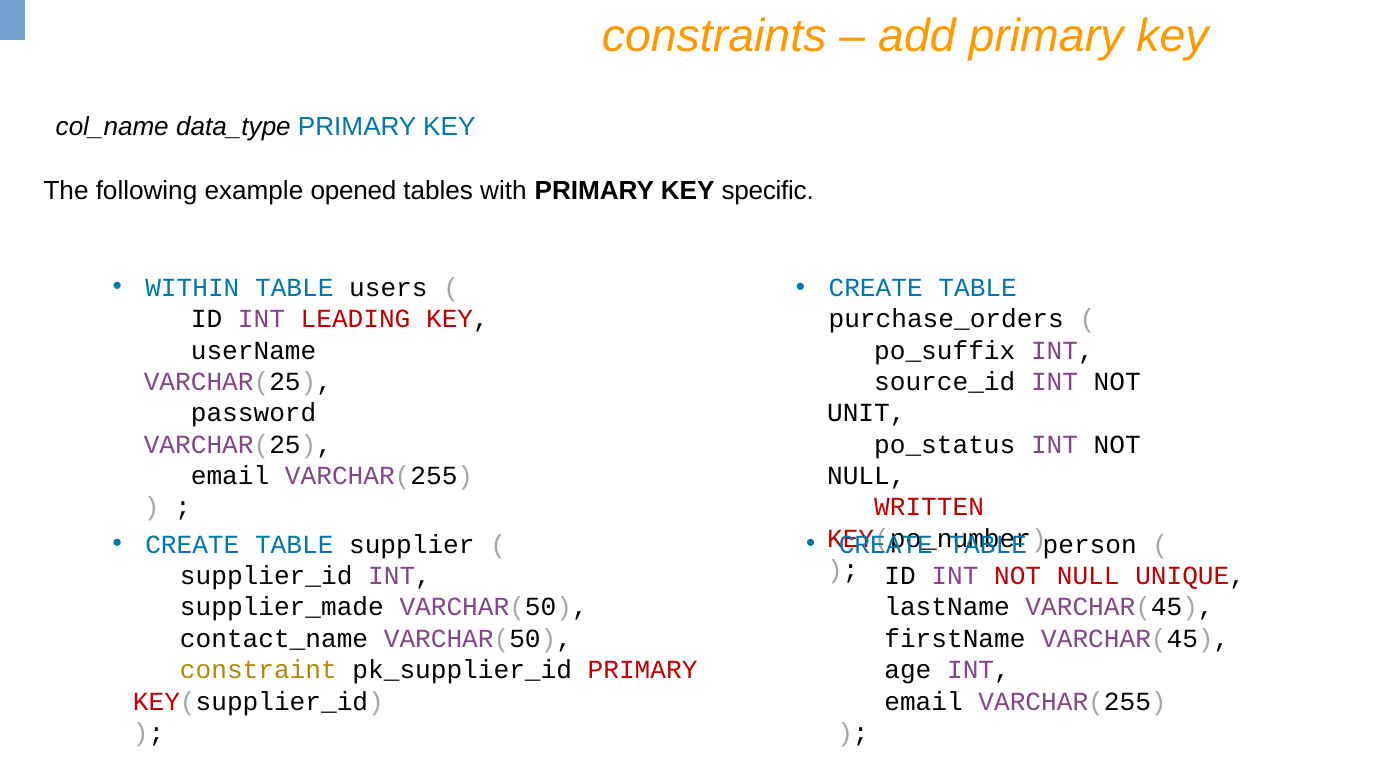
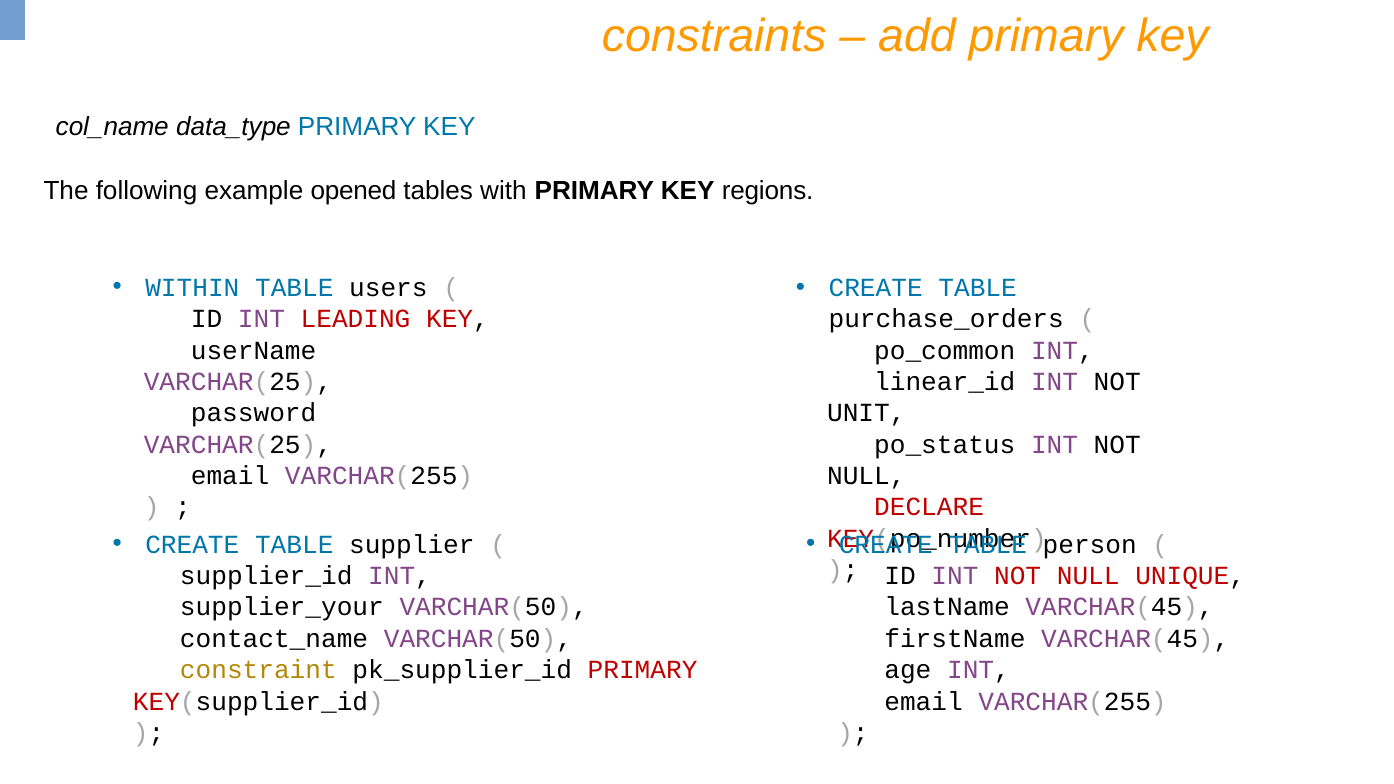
specific: specific -> regions (768, 191)
po_suffix: po_suffix -> po_common (945, 351)
source_id: source_id -> linear_id (945, 382)
WRITTEN: WRITTEN -> DECLARE (929, 507)
supplier_made: supplier_made -> supplier_your (282, 607)
